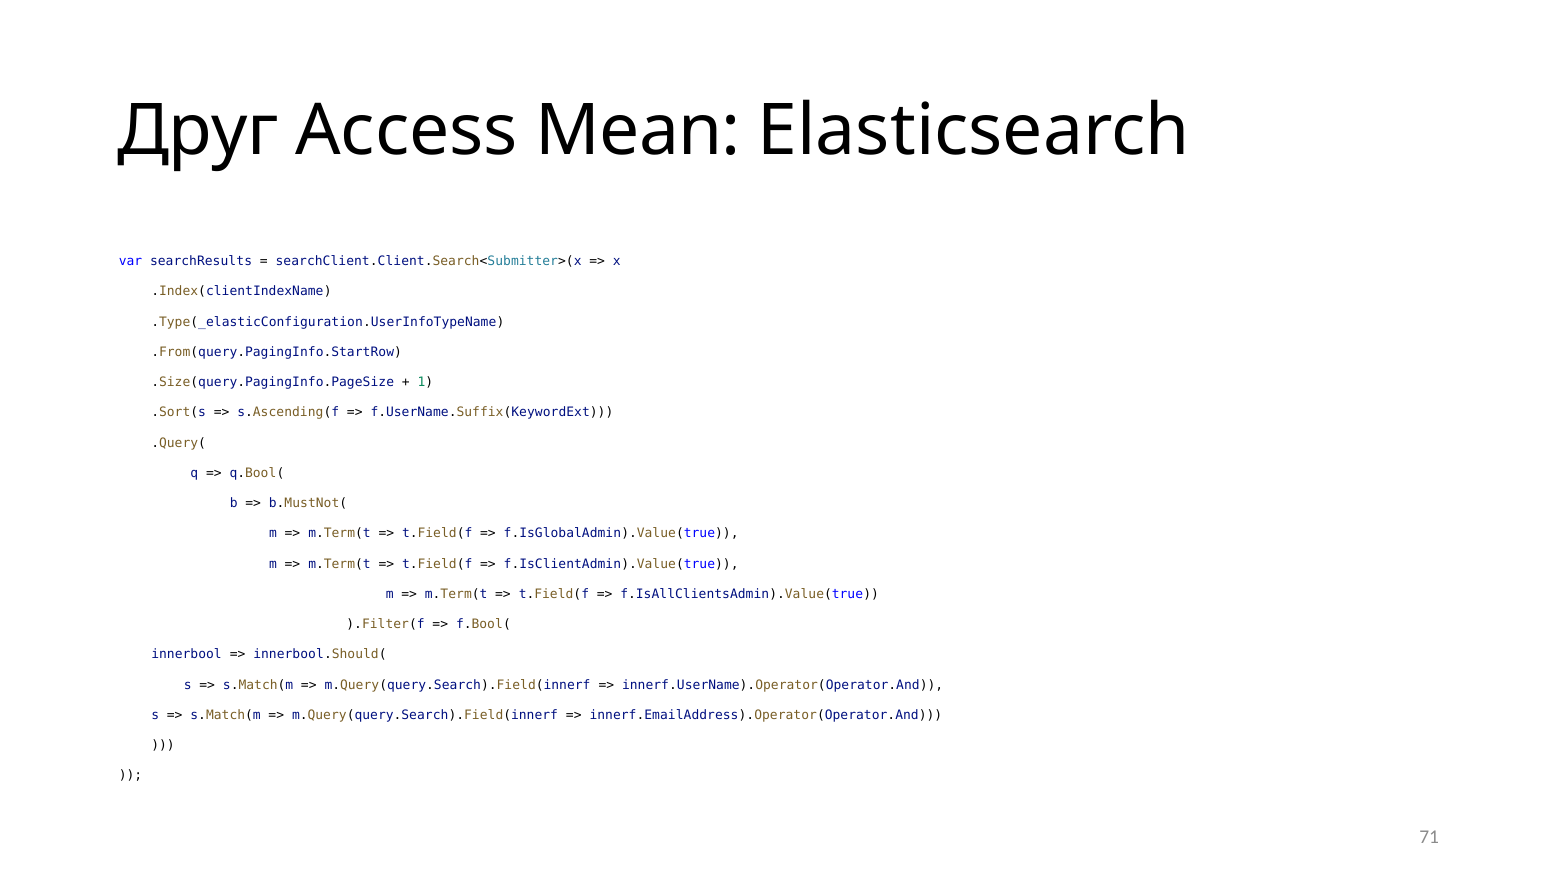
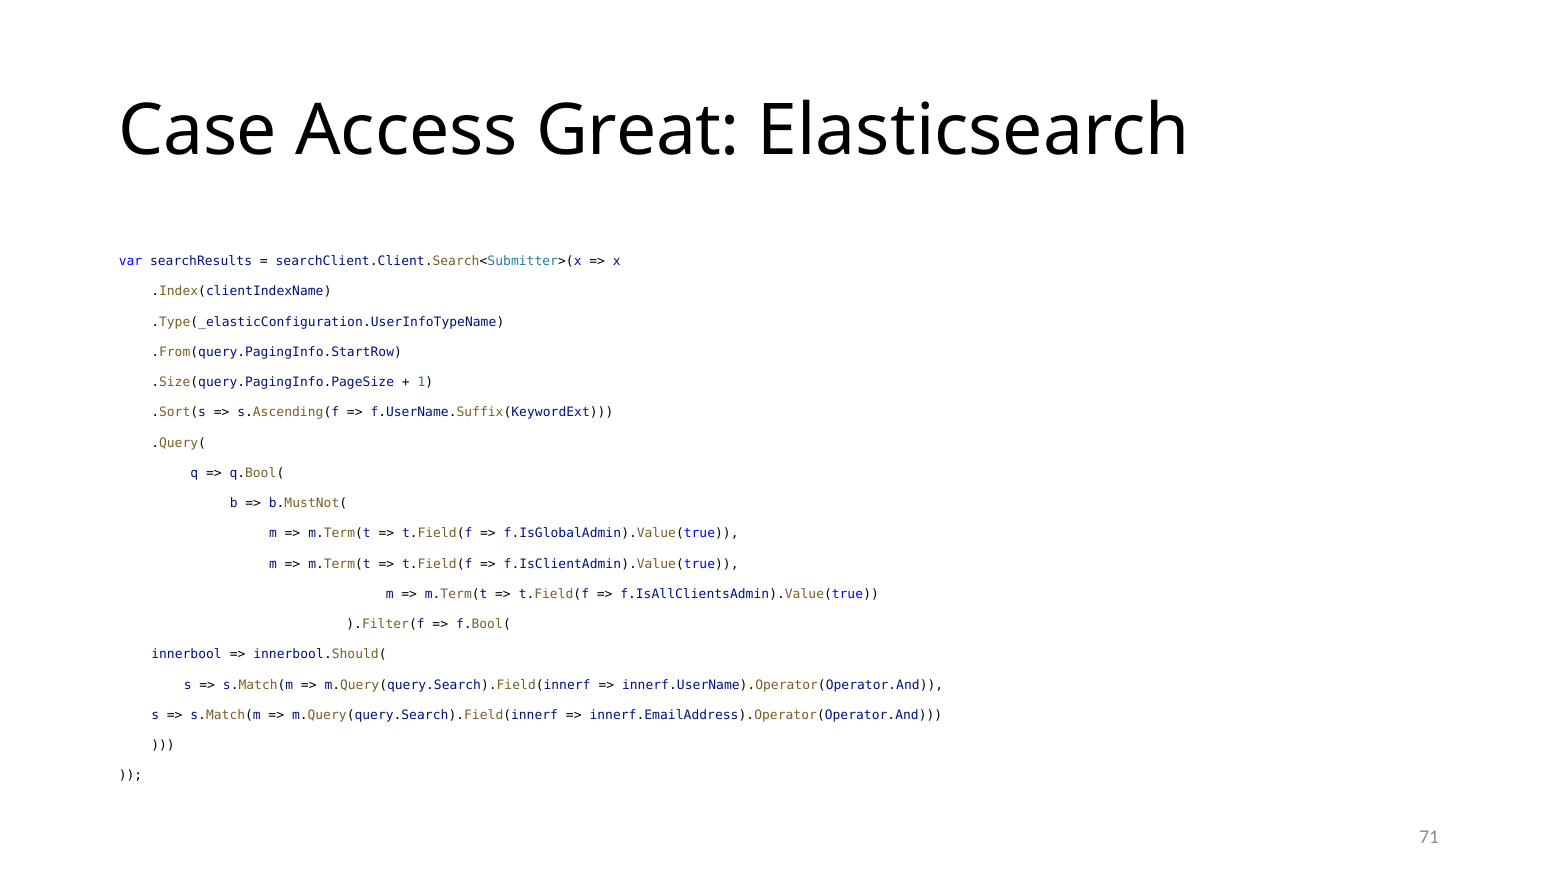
Друг: Друг -> Case (198, 131)
Mean: Mean -> Great (638, 131)
